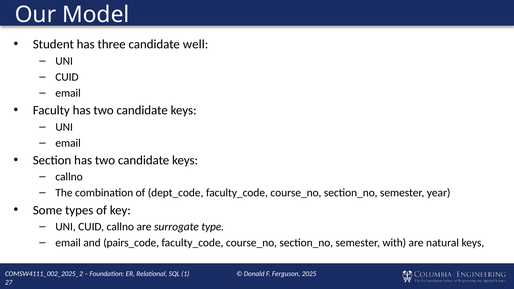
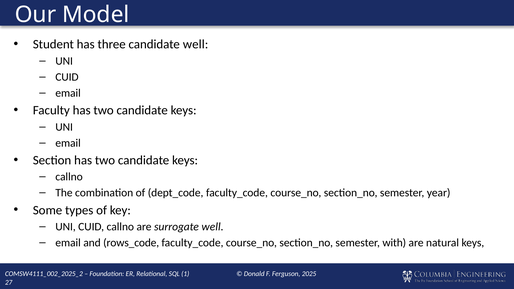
surrogate type: type -> well (213, 227)
pairs_code: pairs_code -> rows_code (131, 243)
